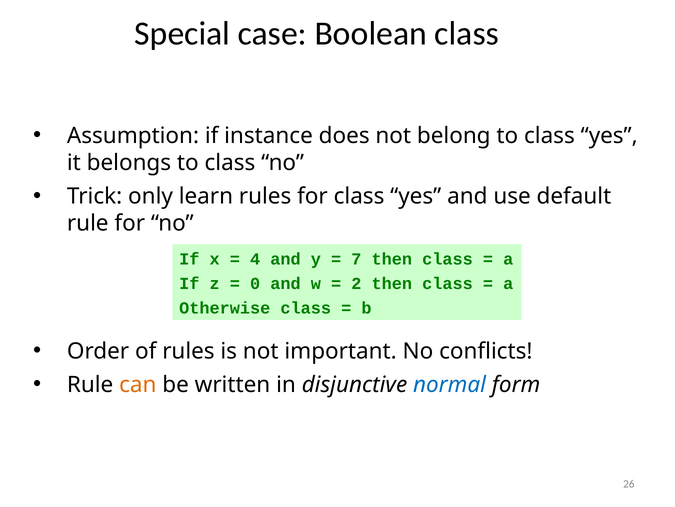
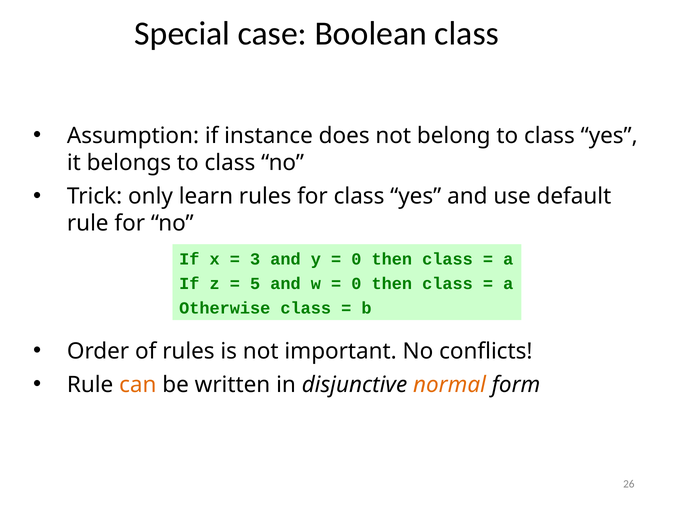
4: 4 -> 3 (255, 259)
7: 7 -> 0 (356, 259)
0: 0 -> 5 (255, 283)
2: 2 -> 0 (356, 283)
normal colour: blue -> orange (450, 384)
